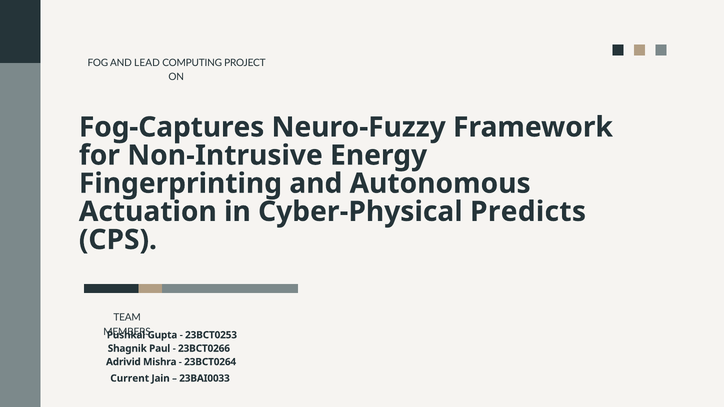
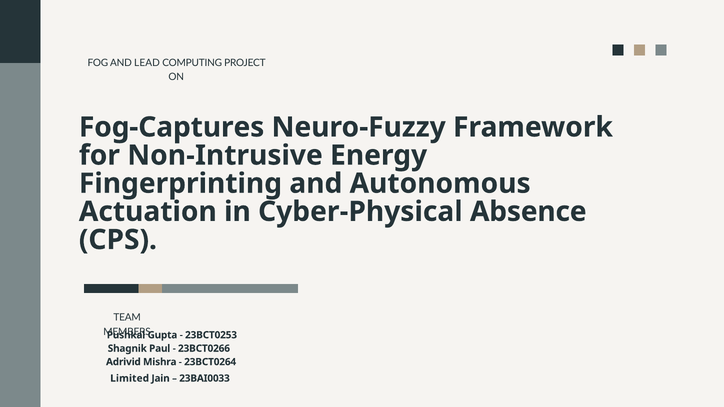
Predicts: Predicts -> Absence (528, 212)
Current: Current -> Limited (130, 379)
